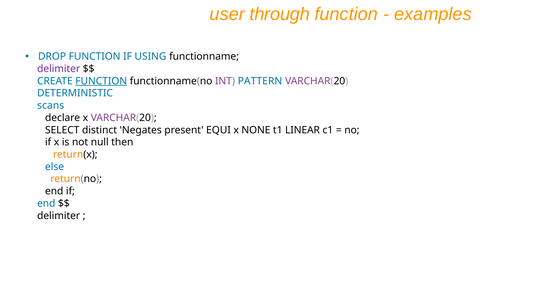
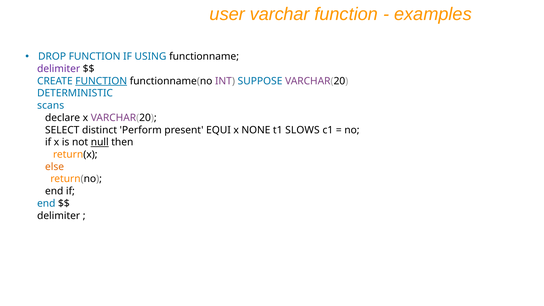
through: through -> varchar (280, 14)
PATTERN: PATTERN -> SUPPOSE (260, 81)
Negates: Negates -> Perform (141, 130)
LINEAR: LINEAR -> SLOWS (302, 130)
null underline: none -> present (100, 142)
else colour: blue -> orange (55, 167)
